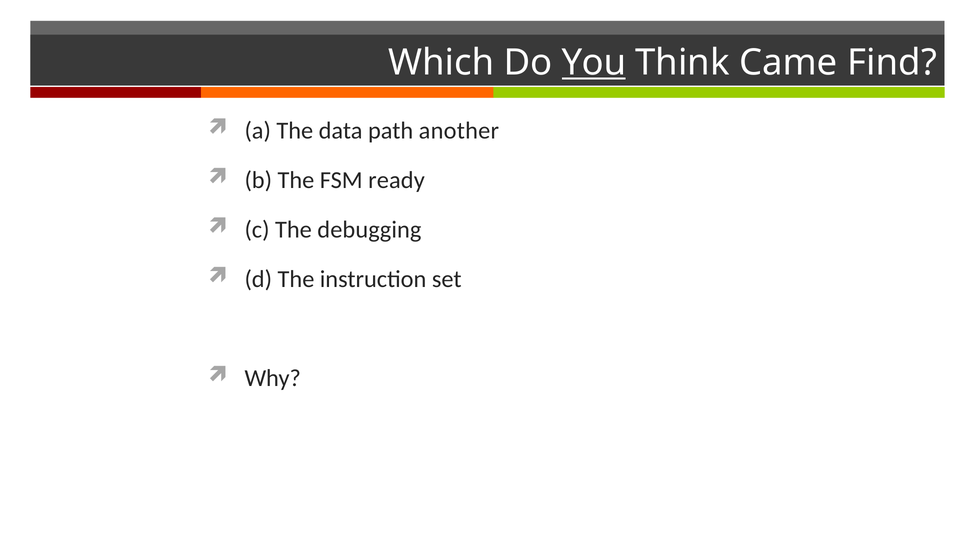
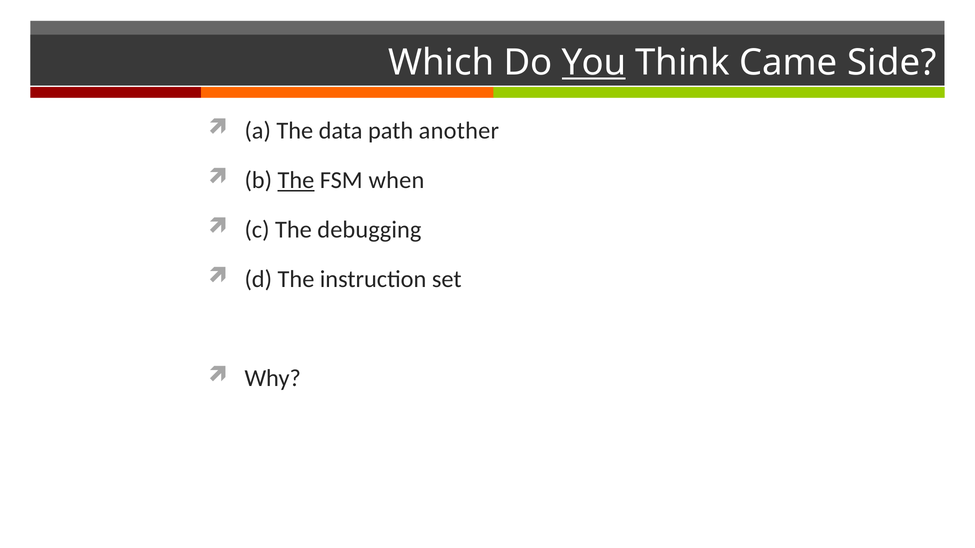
Find: Find -> Side (892, 63)
The underline: none -> present (296, 180)
ready: ready -> when (396, 180)
